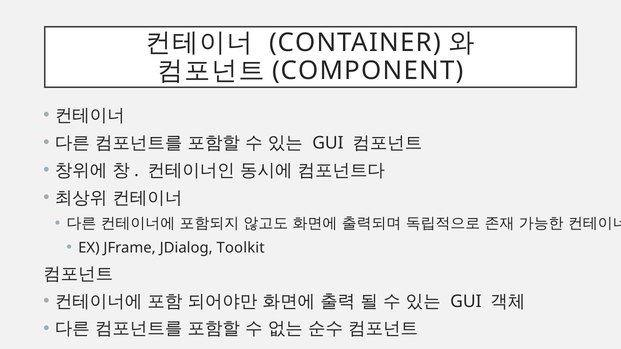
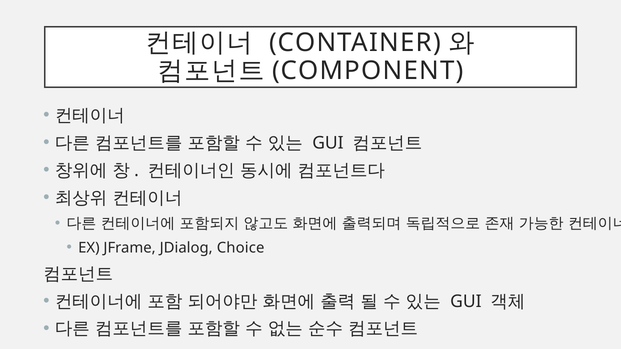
Toolkit: Toolkit -> Choice (241, 248)
